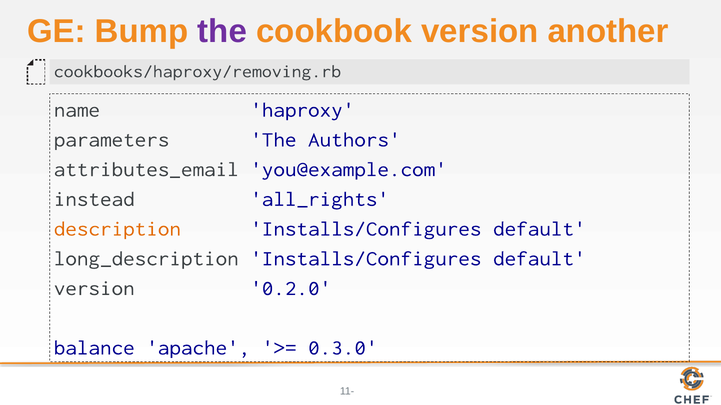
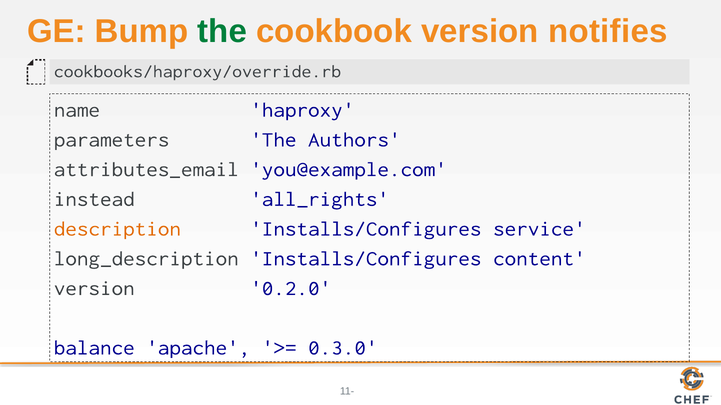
the colour: purple -> green (222, 31)
another: another -> notifies (608, 31)
cookbooks/haproxy/removing.rb: cookbooks/haproxy/removing.rb -> cookbooks/haproxy/override.rb (197, 71)
default: default -> service (539, 229)
long_description Installs/Configures default: default -> content (539, 259)
